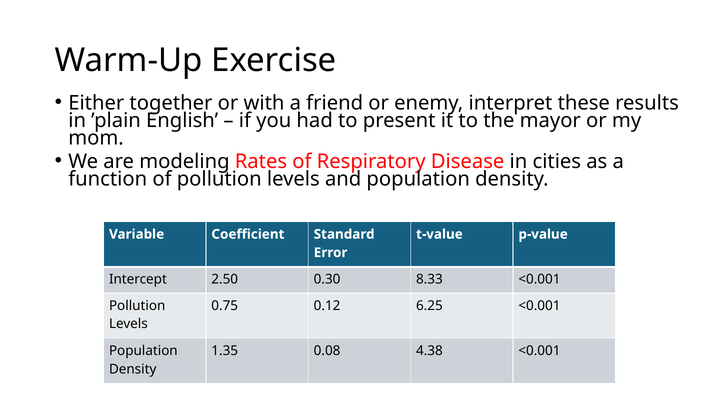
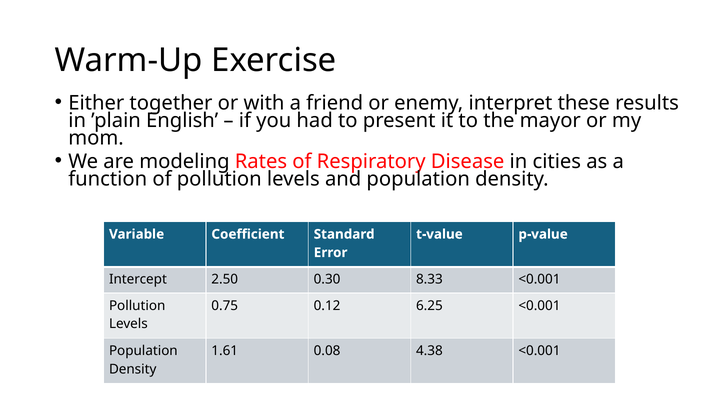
1.35: 1.35 -> 1.61 (225, 350)
